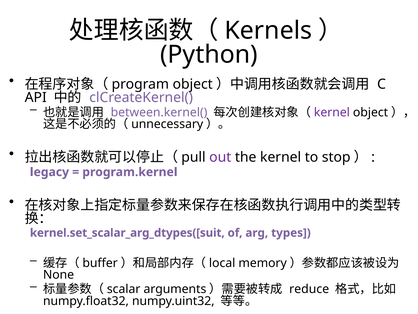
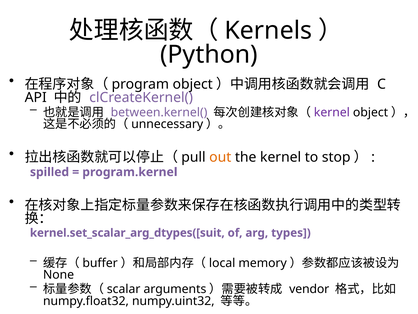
out colour: purple -> orange (220, 157)
legacy: legacy -> spilled (50, 172)
reduce: reduce -> vendor (309, 289)
